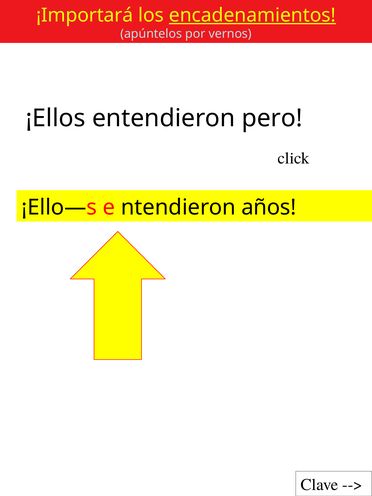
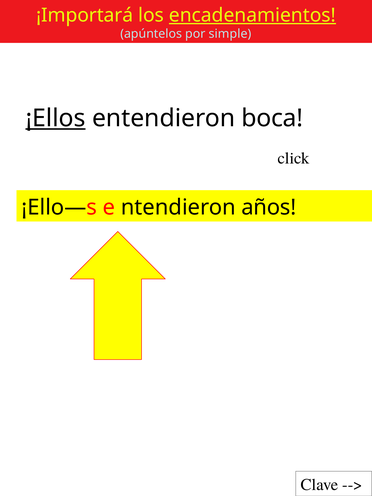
vernos: vernos -> simple (230, 34)
¡Ellos underline: none -> present (56, 118)
pero: pero -> boca (272, 118)
